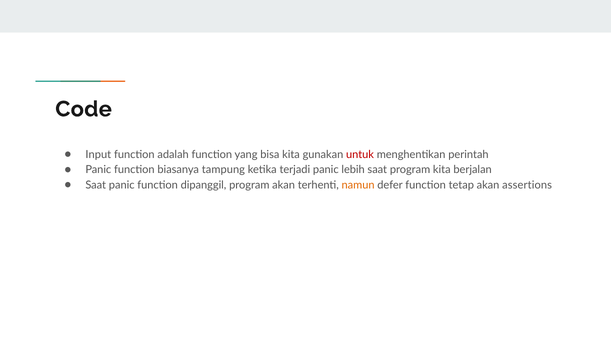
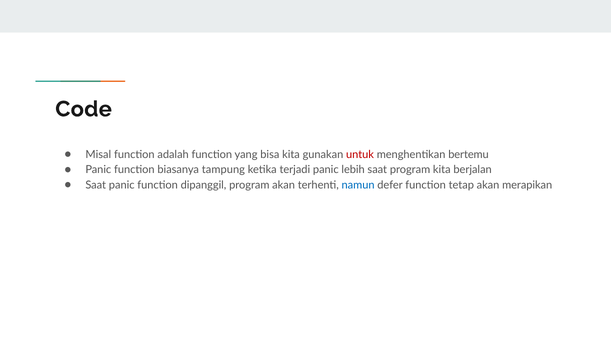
Input: Input -> Misal (98, 154)
perintah: perintah -> bertemu (469, 154)
namun colour: orange -> blue (358, 185)
assertions: assertions -> merapikan (527, 185)
